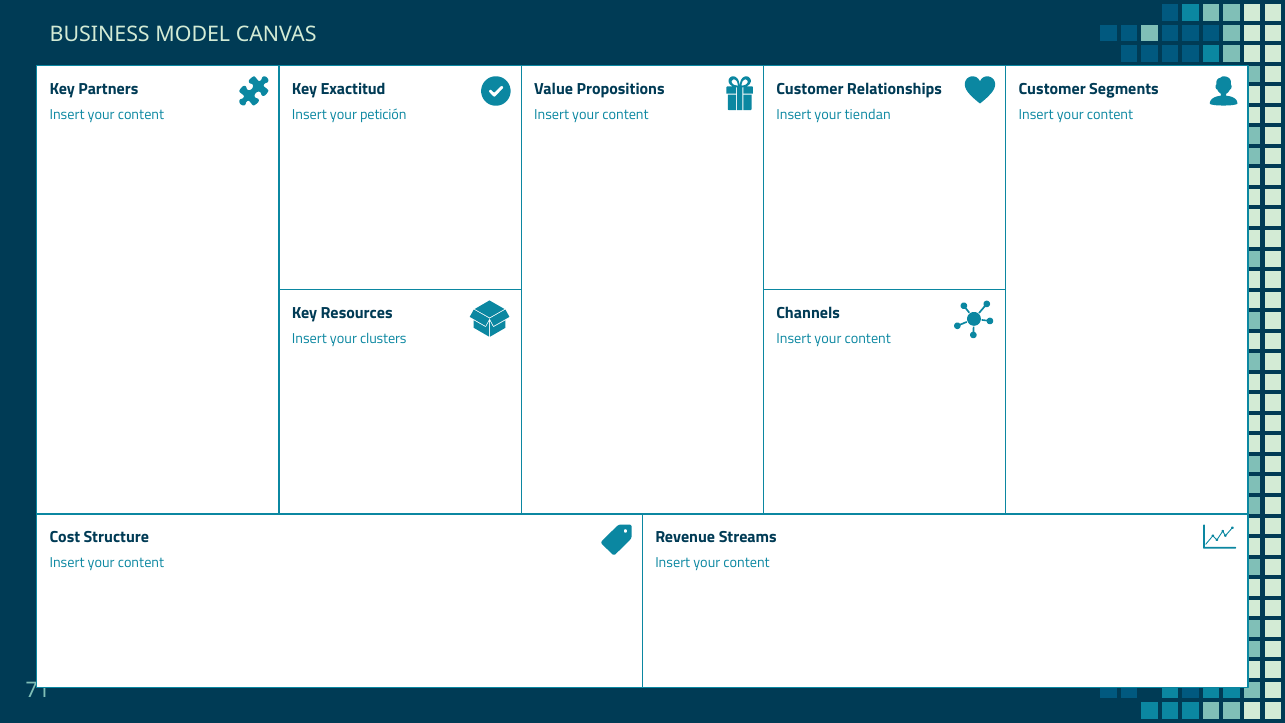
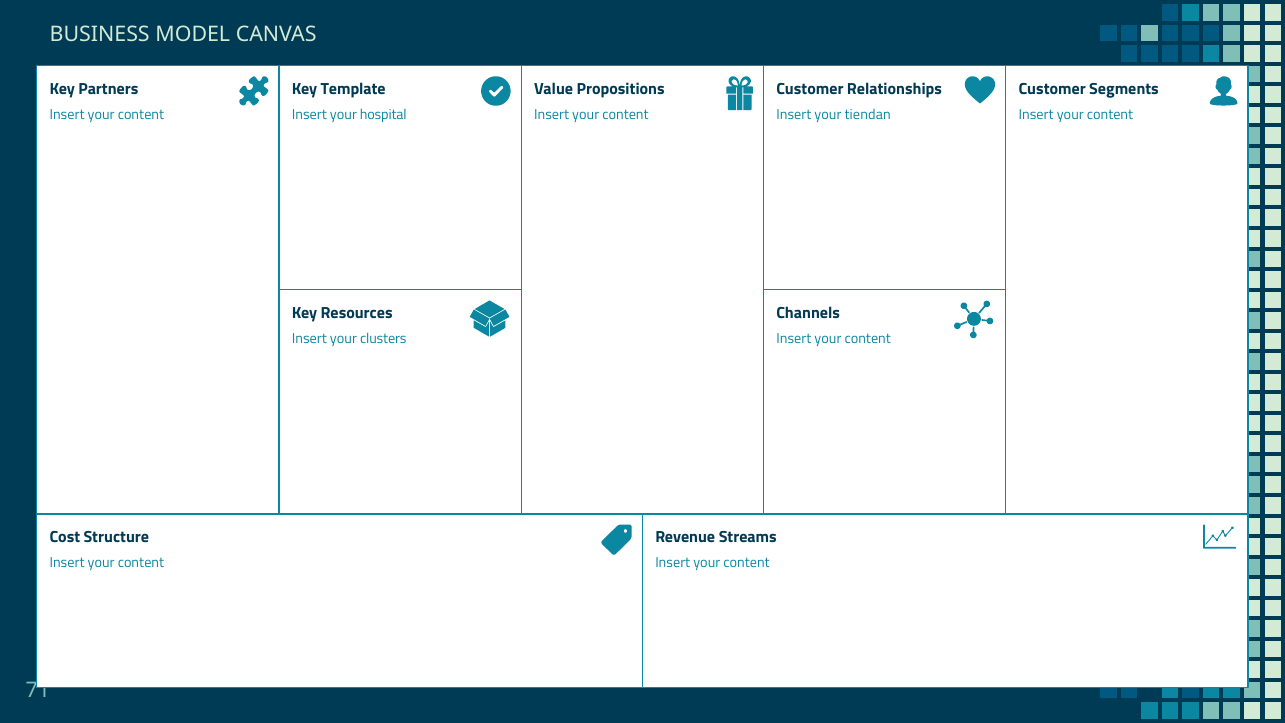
Exactitud: Exactitud -> Template (353, 89)
petición: petición -> hospital (383, 114)
